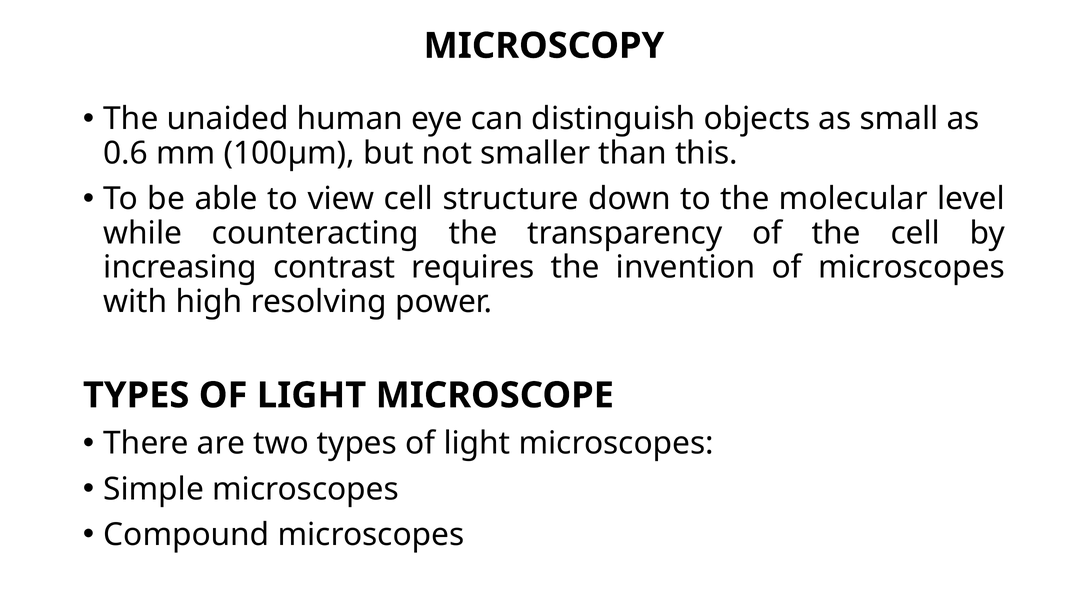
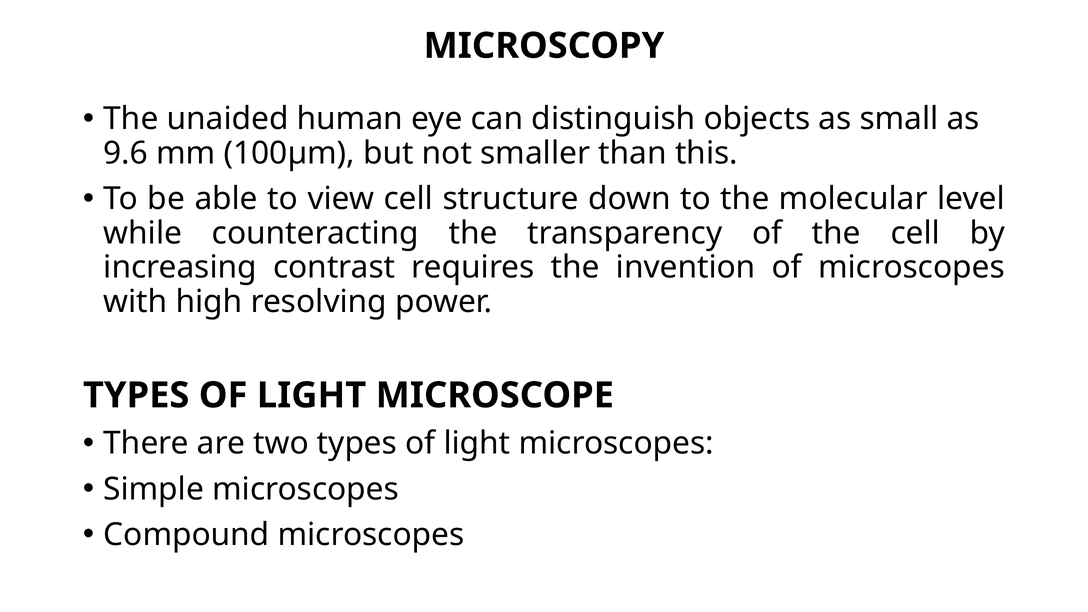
0.6: 0.6 -> 9.6 (126, 153)
